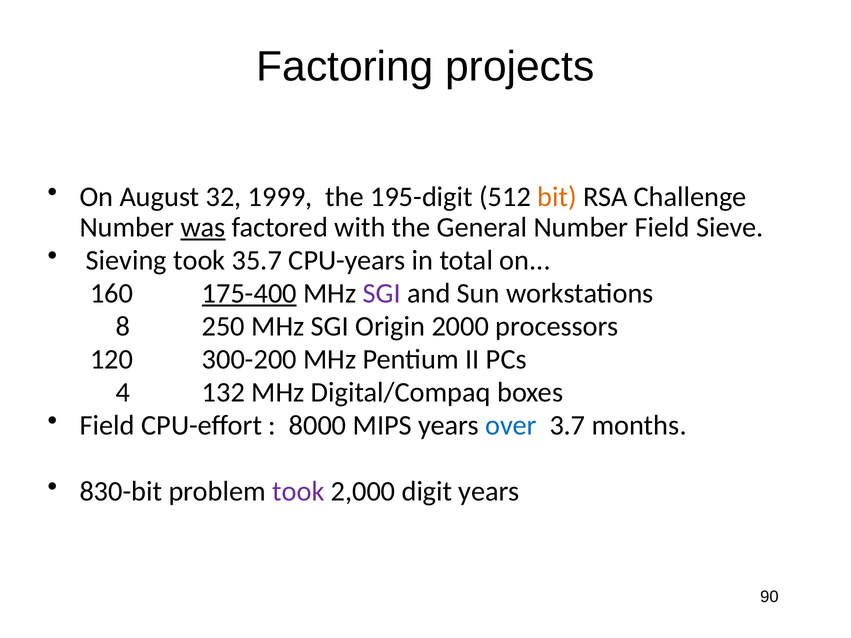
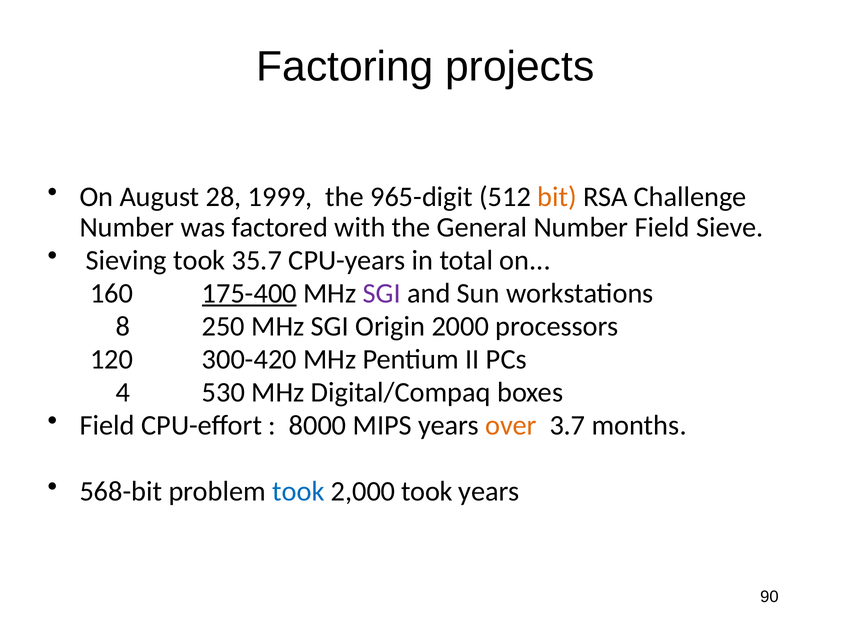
32: 32 -> 28 (224, 197)
195-digit: 195-digit -> 965-digit (421, 197)
was underline: present -> none (203, 227)
300-200: 300-200 -> 300-420 (249, 359)
132: 132 -> 530 (223, 392)
over colour: blue -> orange (511, 425)
830-bit: 830-bit -> 568-bit (121, 491)
took colour: purple -> blue (298, 491)
2,000 digit: digit -> took (427, 491)
